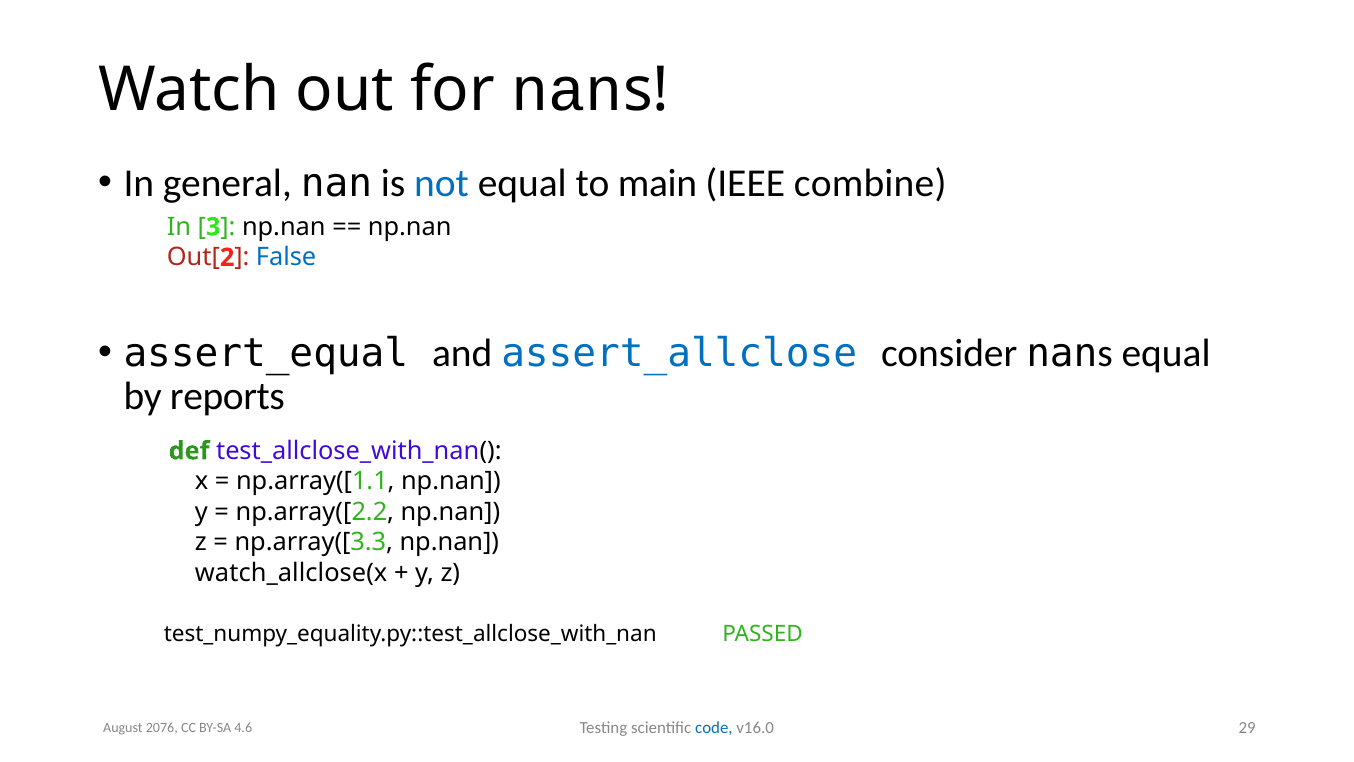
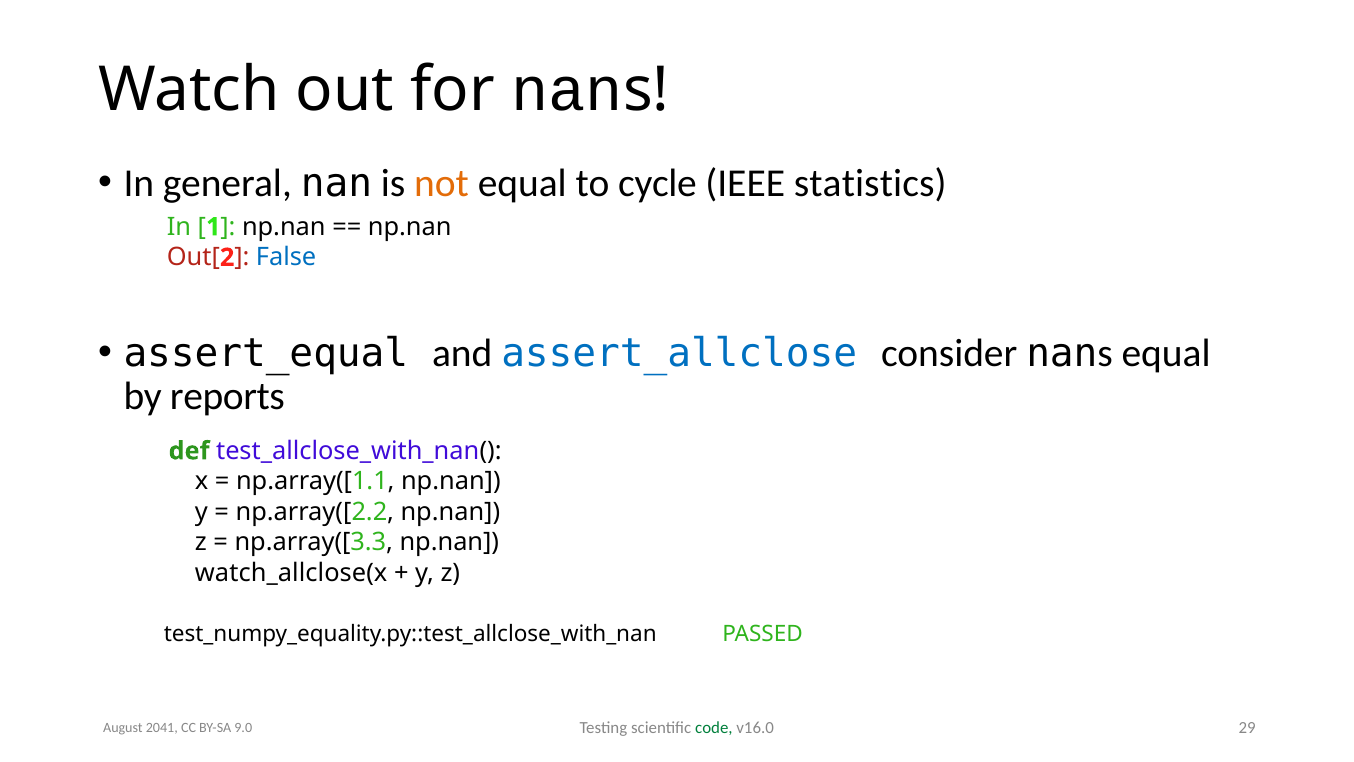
not colour: blue -> orange (442, 183)
main: main -> cycle (657, 183)
combine: combine -> statistics (870, 183)
3: 3 -> 1 (213, 227)
code colour: blue -> green (714, 727)
2076: 2076 -> 2041 (162, 727)
4.6: 4.6 -> 9.0 (243, 727)
